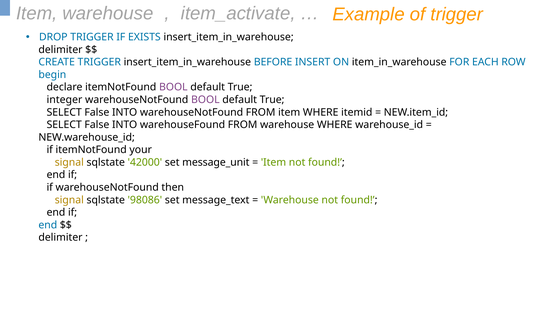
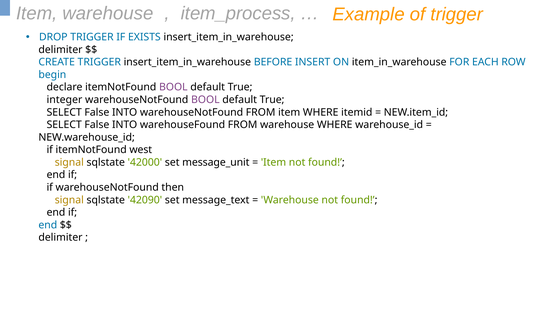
item_activate: item_activate -> item_process (238, 13)
your: your -> west (141, 150)
98086: 98086 -> 42090 (145, 200)
